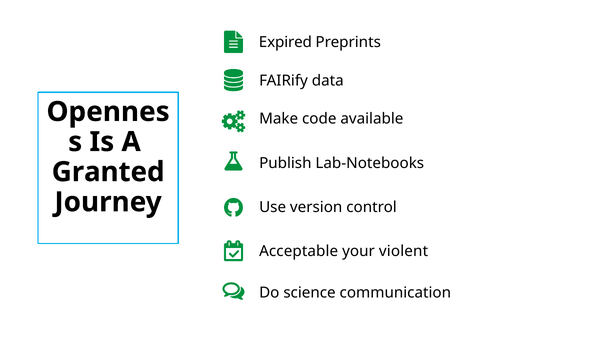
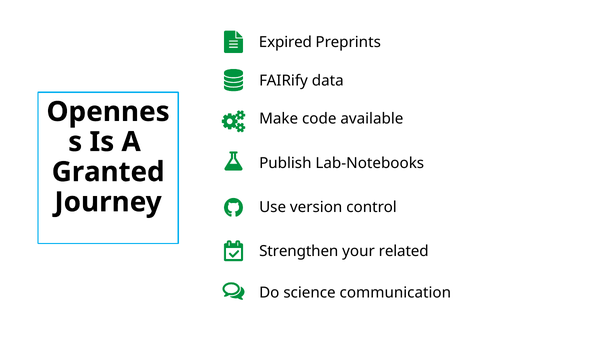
Acceptable: Acceptable -> Strengthen (299, 251)
violent: violent -> related (404, 251)
